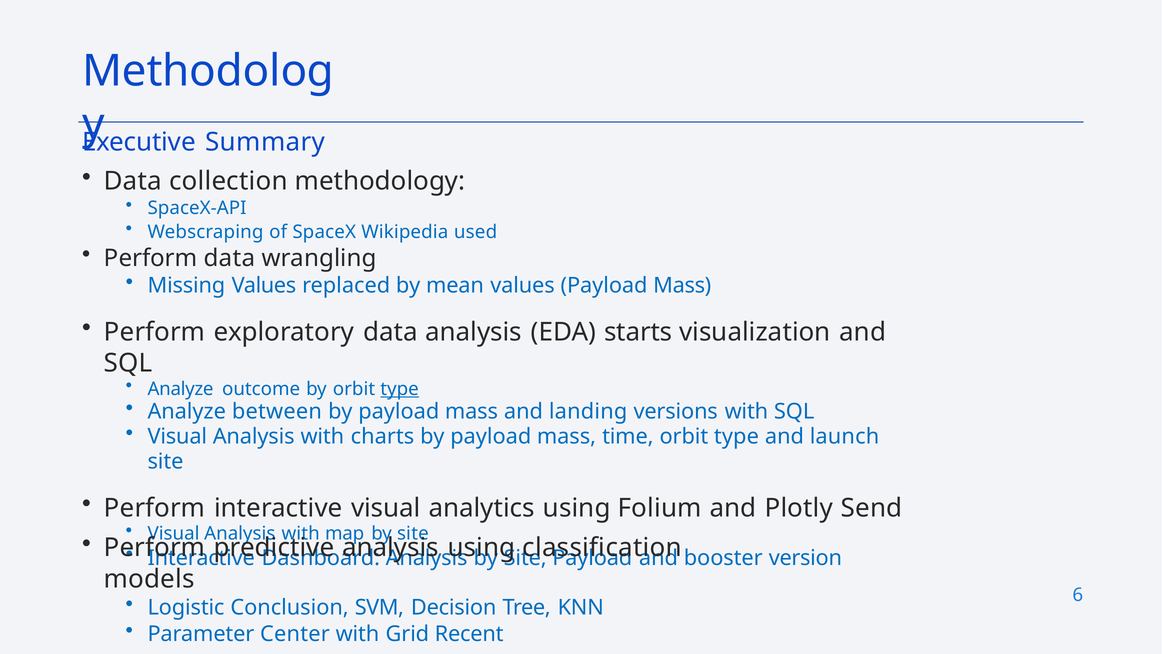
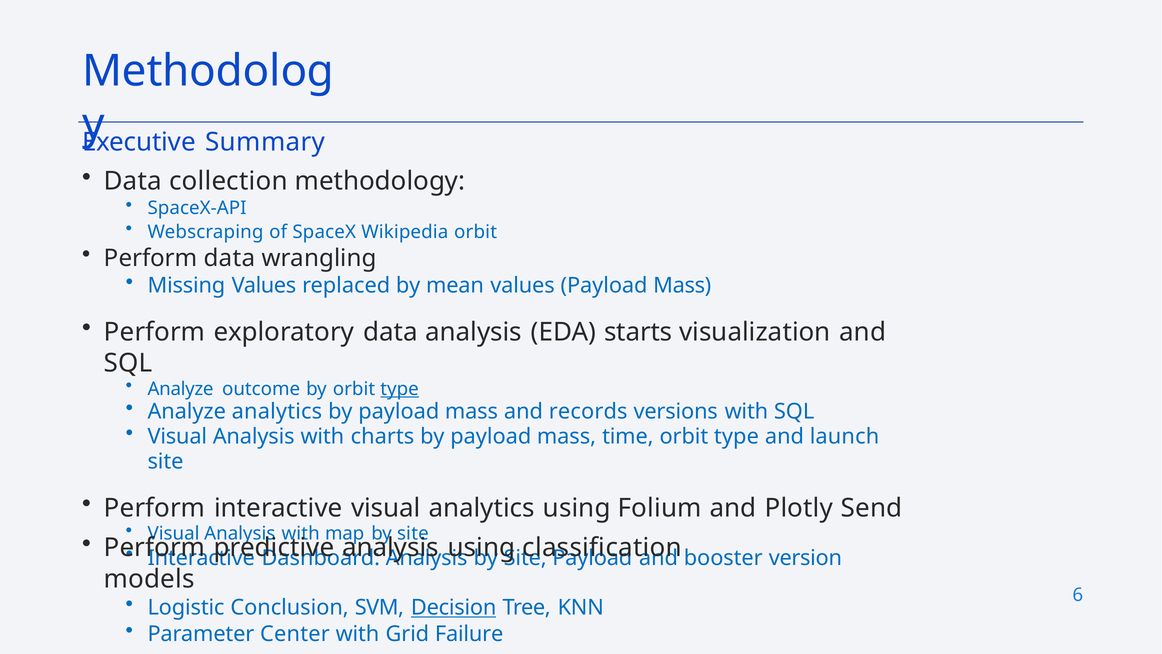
Wikipedia used: used -> orbit (476, 232)
Analyze between: between -> analytics (277, 411)
landing: landing -> records (588, 411)
Decision underline: none -> present (454, 607)
Recent: Recent -> Failure (469, 634)
